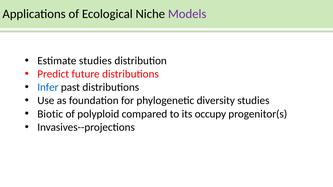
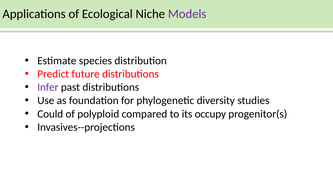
Estimate studies: studies -> species (95, 61)
Infer colour: blue -> purple (48, 87)
Biotic: Biotic -> Could (50, 114)
